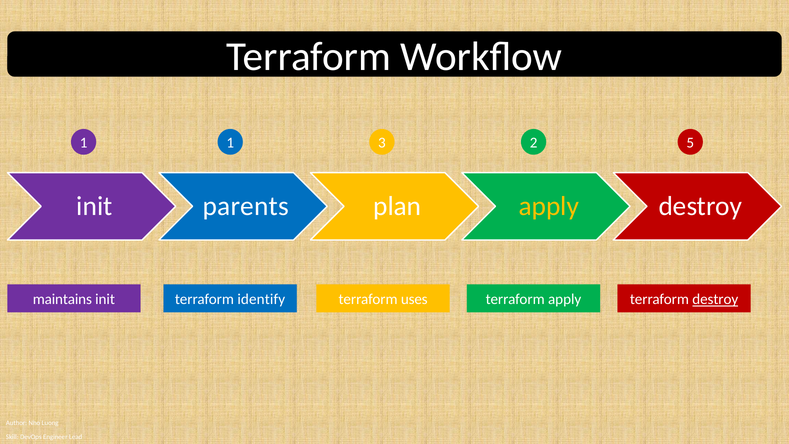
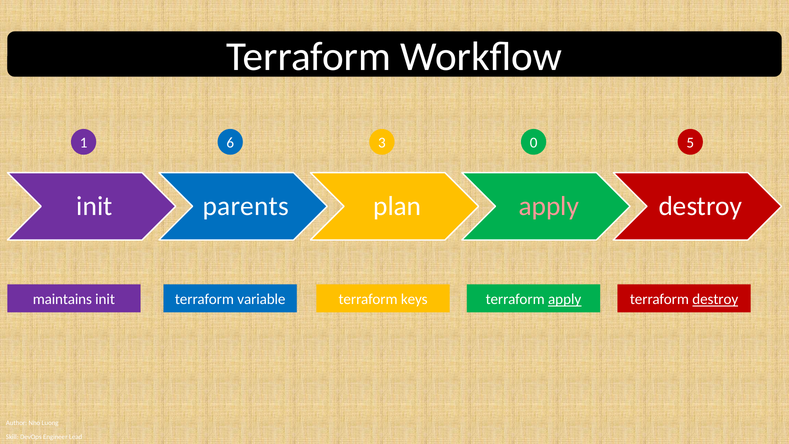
1 1: 1 -> 6 (230, 143)
2: 2 -> 0 (534, 143)
apply colour: yellow -> pink (549, 206)
identify: identify -> variable (261, 299)
uses: uses -> keys (414, 299)
apply underline: none -> present (565, 299)
